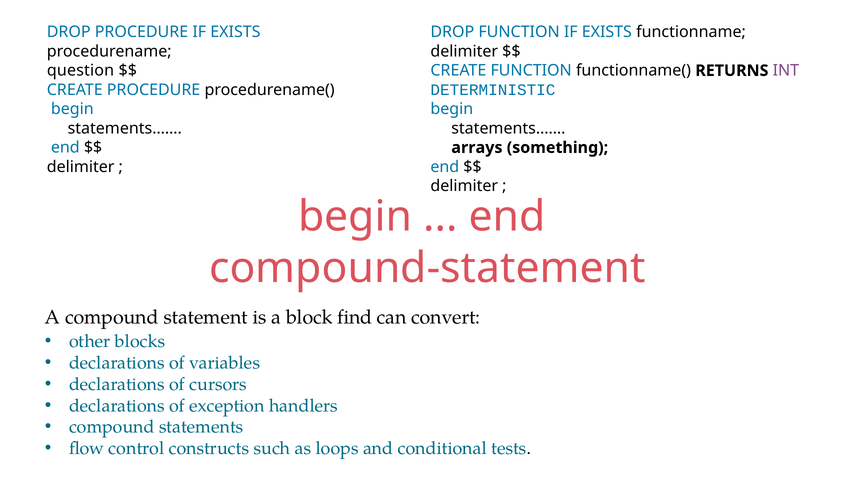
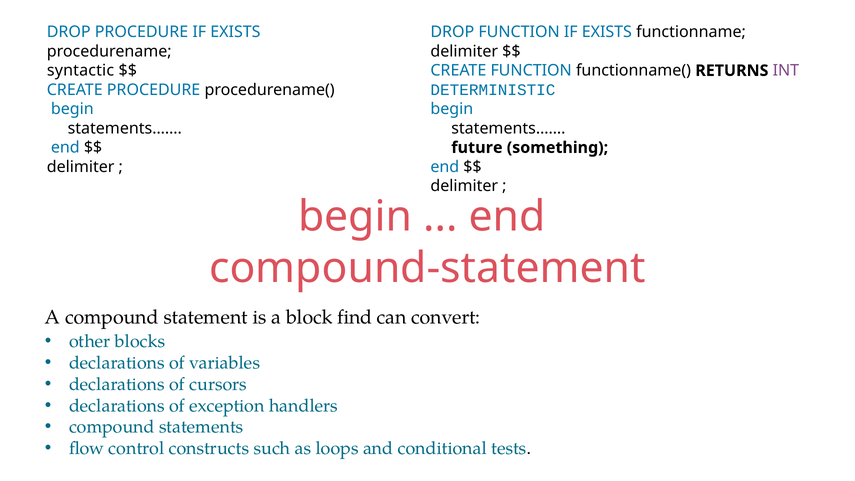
question: question -> syntactic (81, 71)
arrays: arrays -> future (477, 148)
